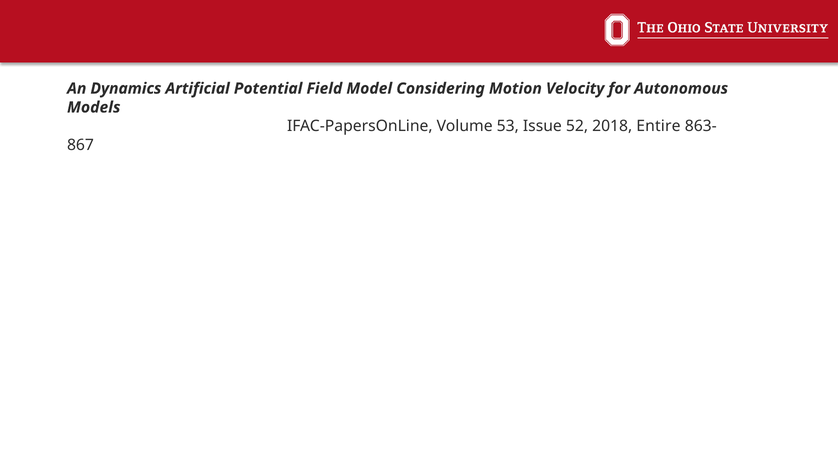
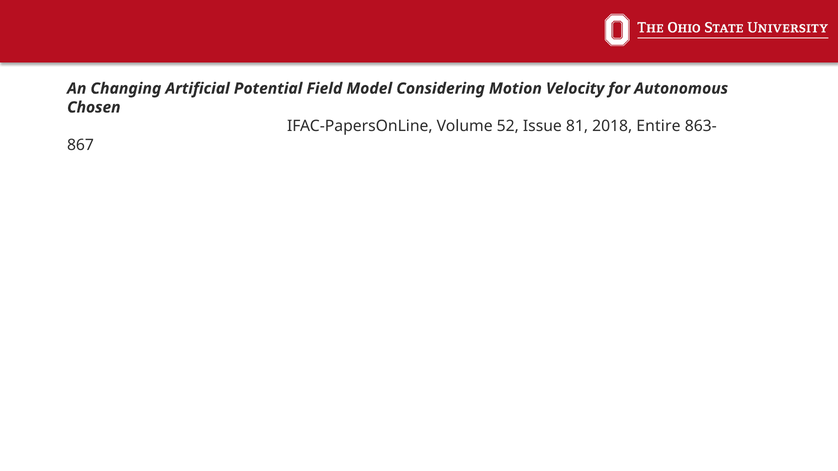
Dynamics: Dynamics -> Changing (126, 89)
Models: Models -> Chosen (94, 107)
53: 53 -> 52 (508, 126)
52: 52 -> 81 (577, 126)
